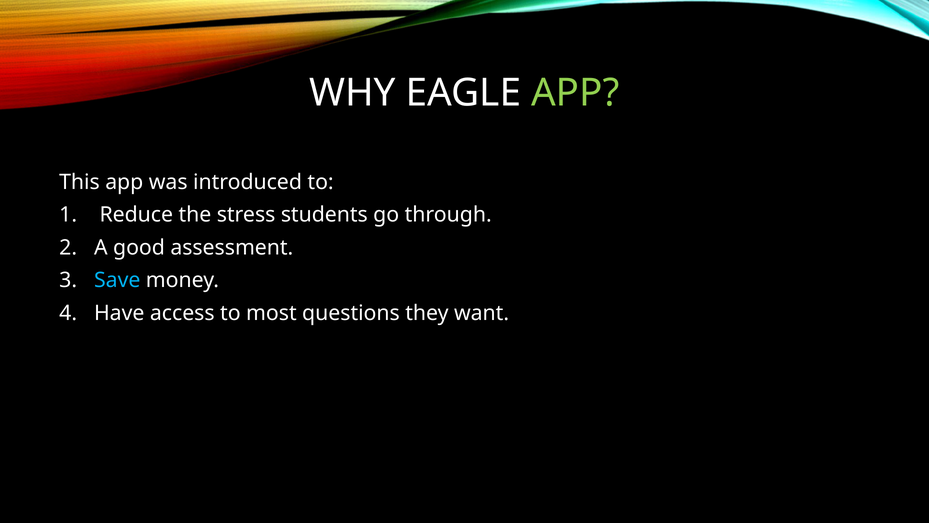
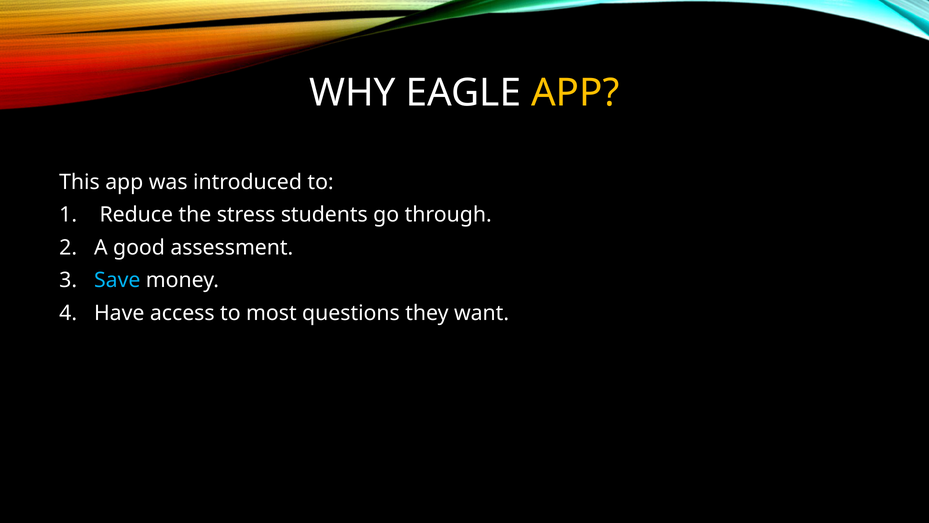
APP colour: light green -> yellow (575, 93)
